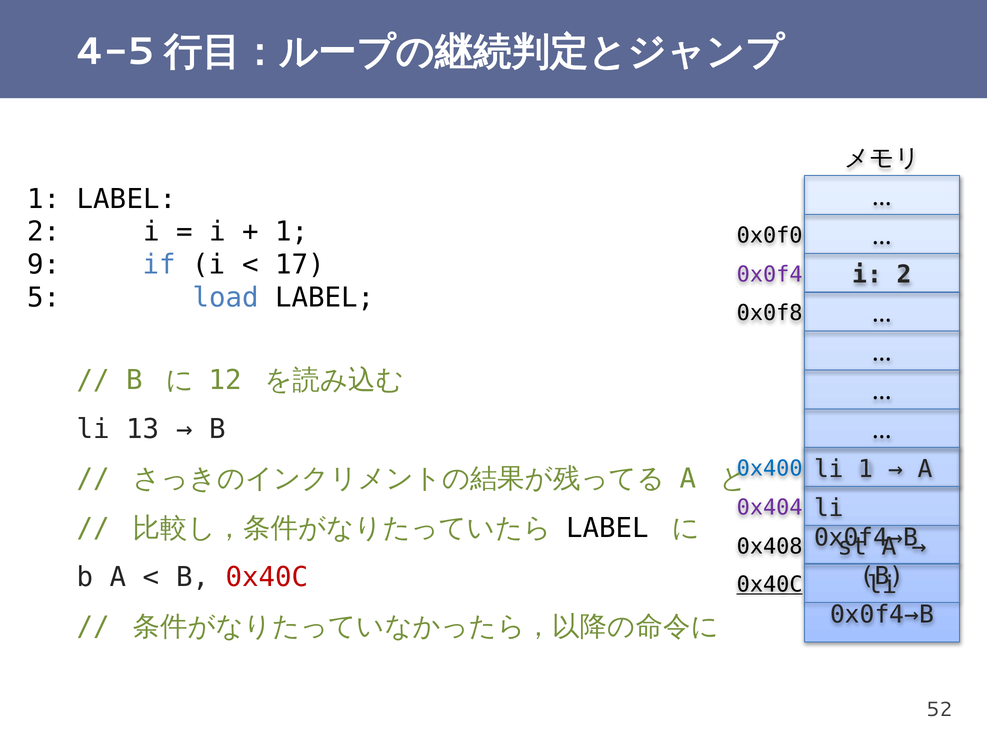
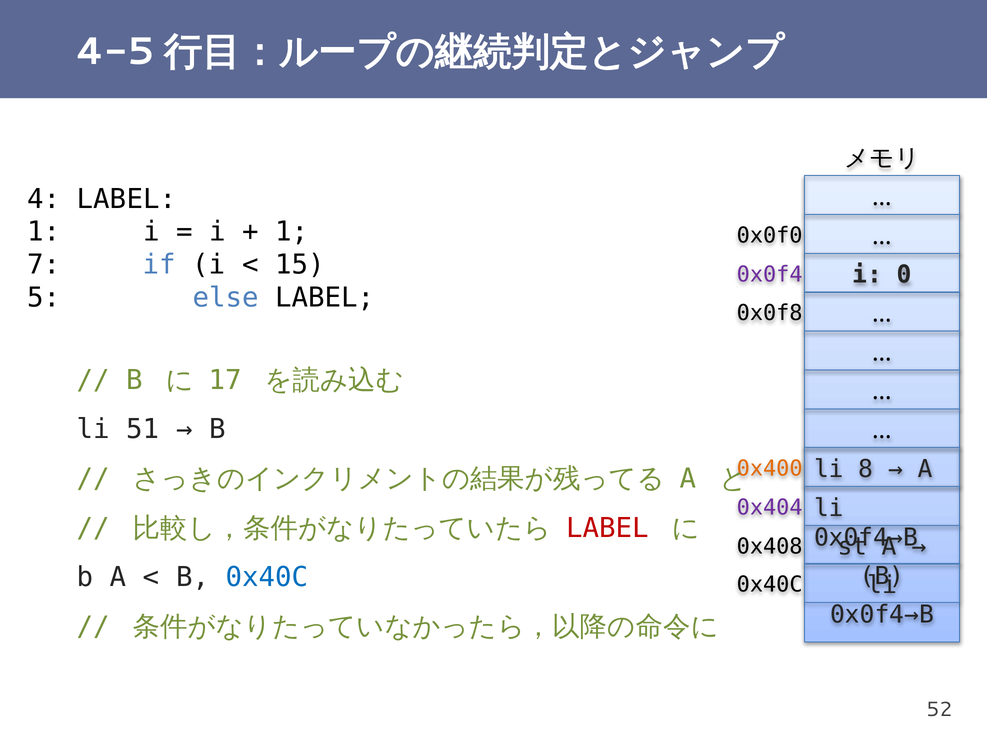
1: 1 -> 4 (44, 199)
2: 2 -> 1 (44, 232)
9: 9 -> 7 (44, 265)
17: 17 -> 15 (300, 265)
i 2: 2 -> 0 (904, 275)
load: load -> else (226, 298)
12: 12 -> 17 (225, 380)
13: 13 -> 51 (143, 429)
li 1: 1 -> 8 (866, 469)
0x400 colour: blue -> orange (770, 469)
LABEL colour: black -> red (607, 528)
0x40C colour: red -> blue (267, 578)
0x40C underline: present -> none (770, 585)
